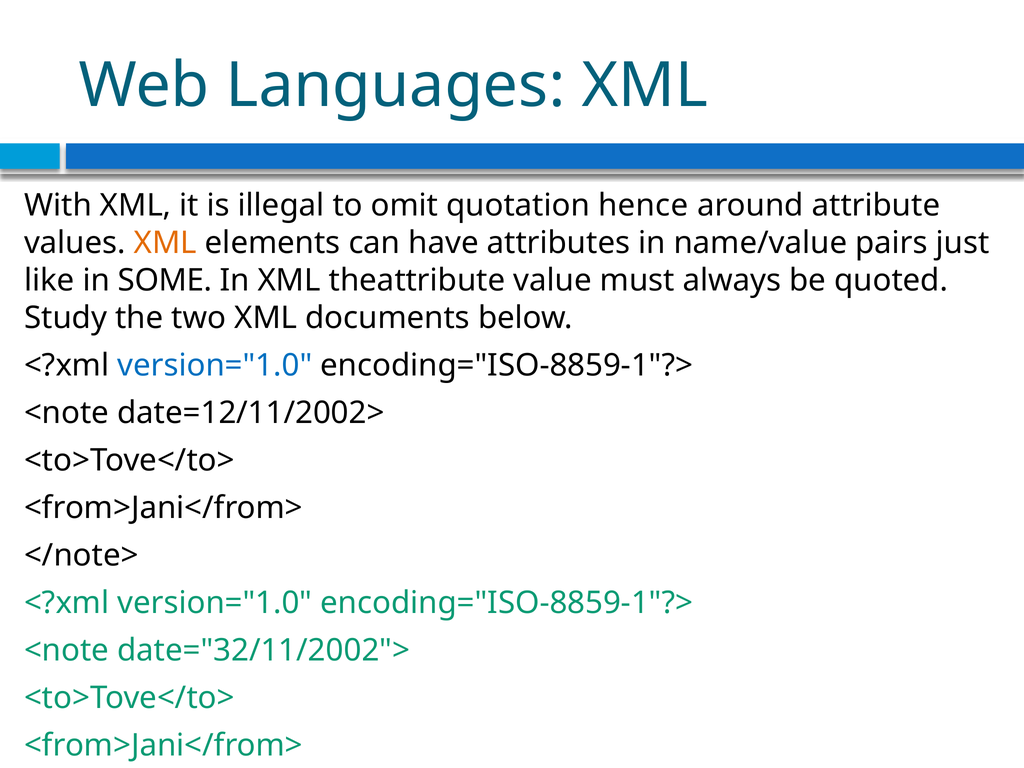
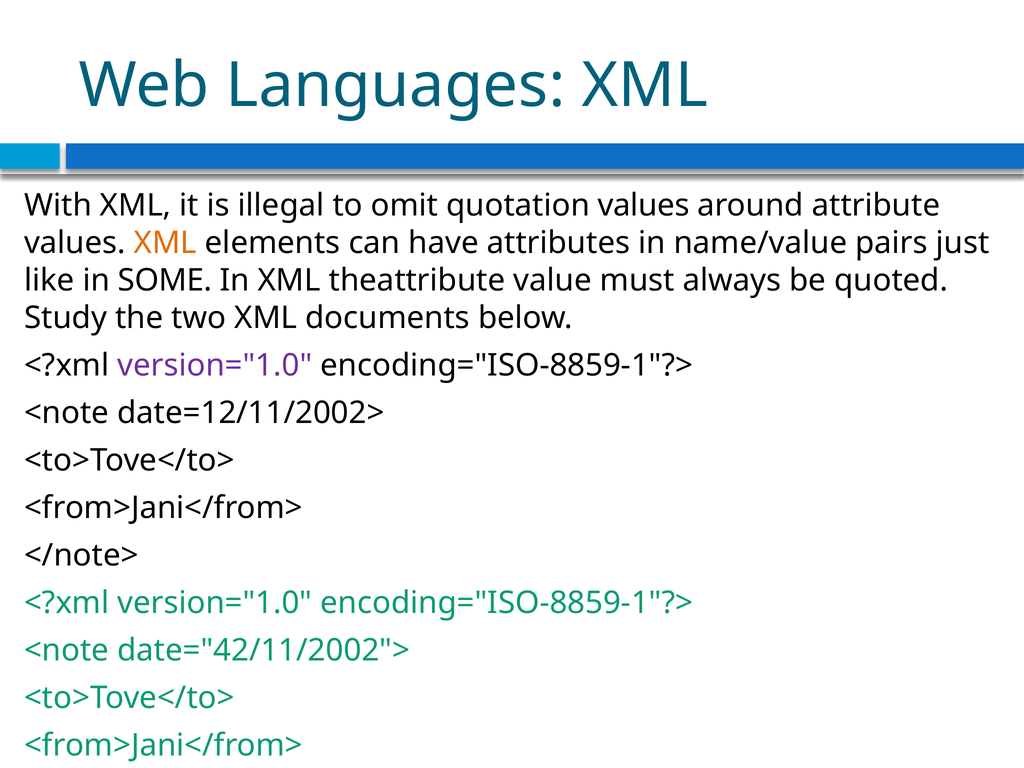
quotation hence: hence -> values (644, 205)
version="1.0 colour: blue -> purple (215, 365)
date="32/11/2002">: date="32/11/2002"> -> date="42/11/2002"> (264, 650)
